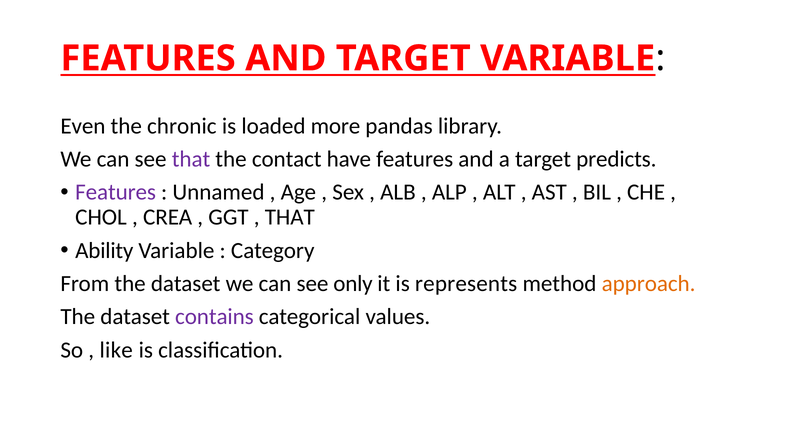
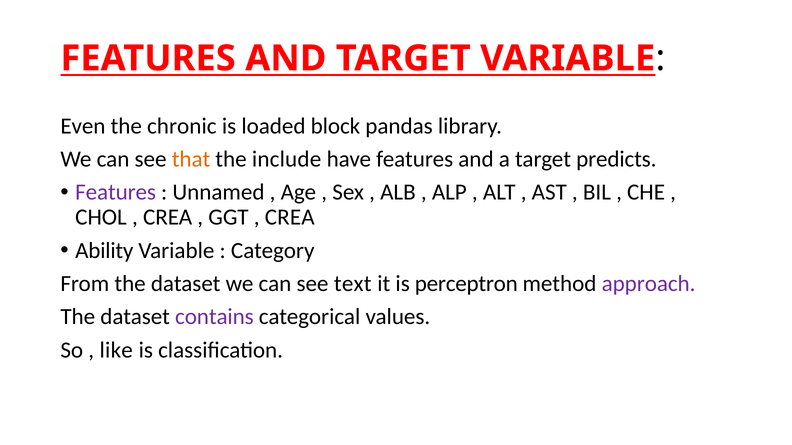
more: more -> block (335, 126)
that colour: purple -> orange (191, 159)
contact: contact -> include (287, 159)
THAT: THAT -> CREA (290, 218)
only: only -> text (353, 284)
represents: represents -> perceptron (466, 284)
approach colour: orange -> purple (649, 284)
